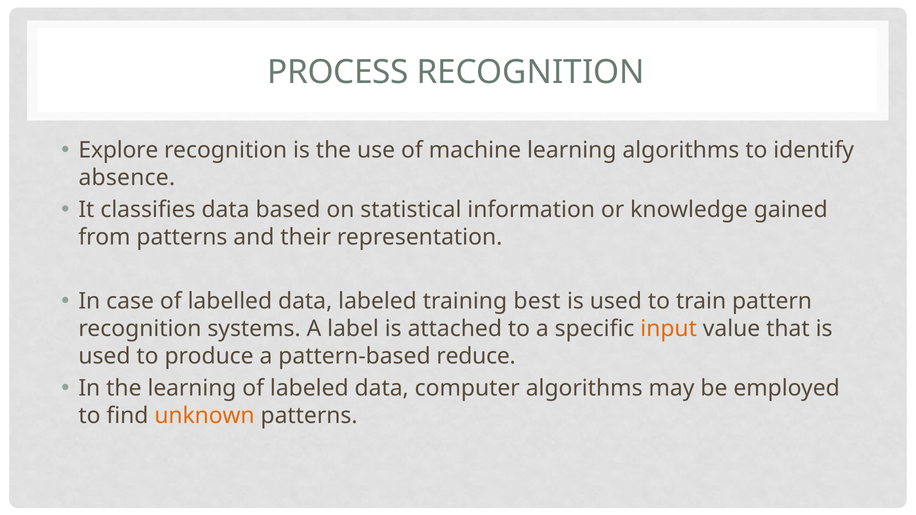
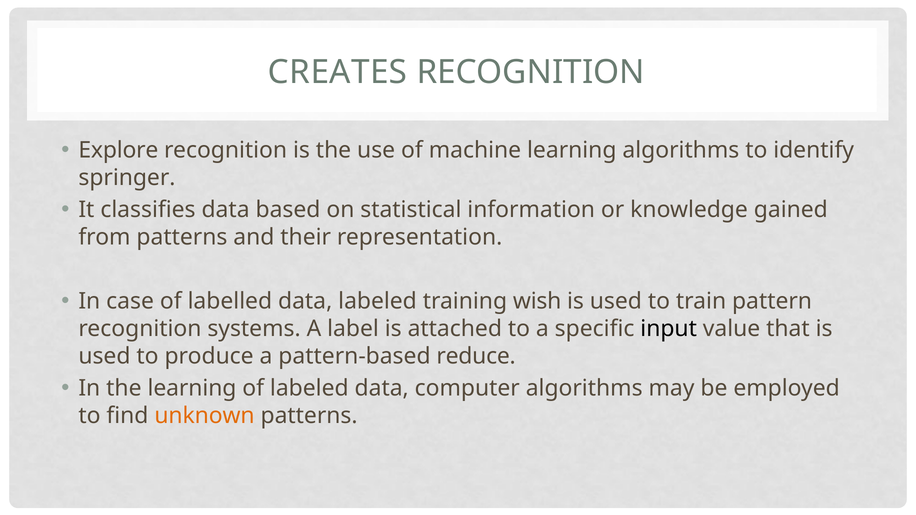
PROCESS: PROCESS -> CREATES (338, 72)
absence: absence -> springer (127, 178)
best: best -> wish (537, 302)
input colour: orange -> black (669, 329)
